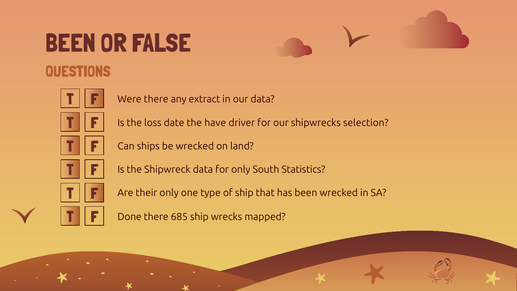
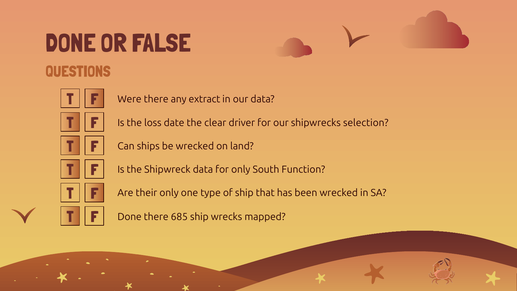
BEEN: BEEN -> DONE (71, 43)
have: have -> clear (215, 123)
Statistics: Statistics -> Function (303, 169)
